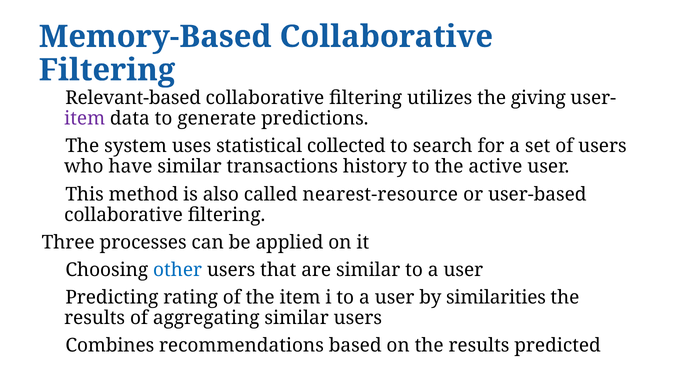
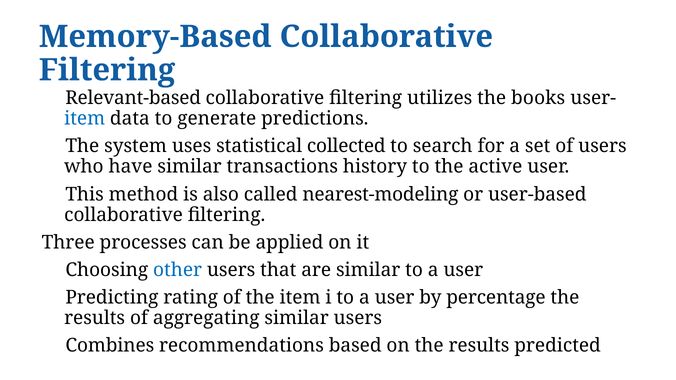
giving: giving -> books (538, 98)
item colour: purple -> blue (85, 119)
nearest-resource: nearest-resource -> nearest-modeling (380, 194)
similarities: similarities -> percentage (496, 298)
